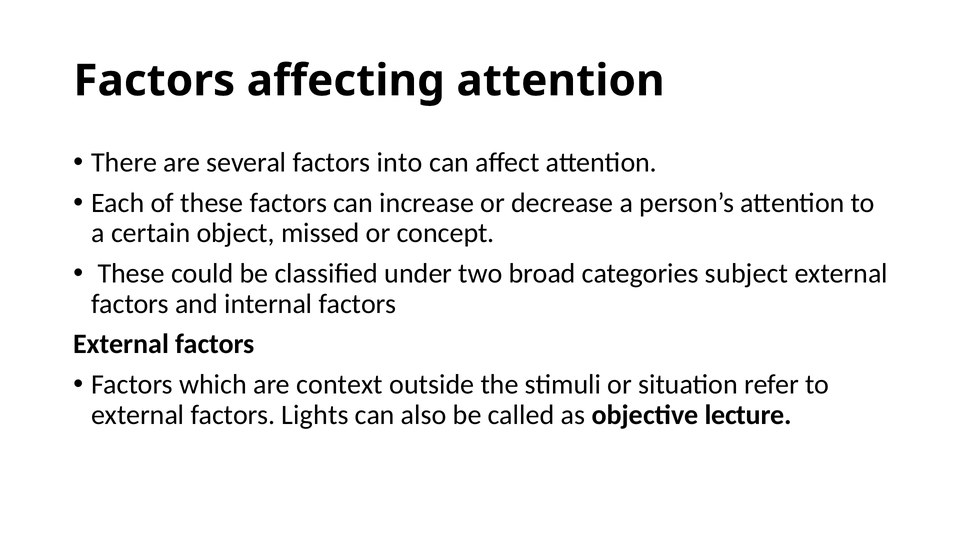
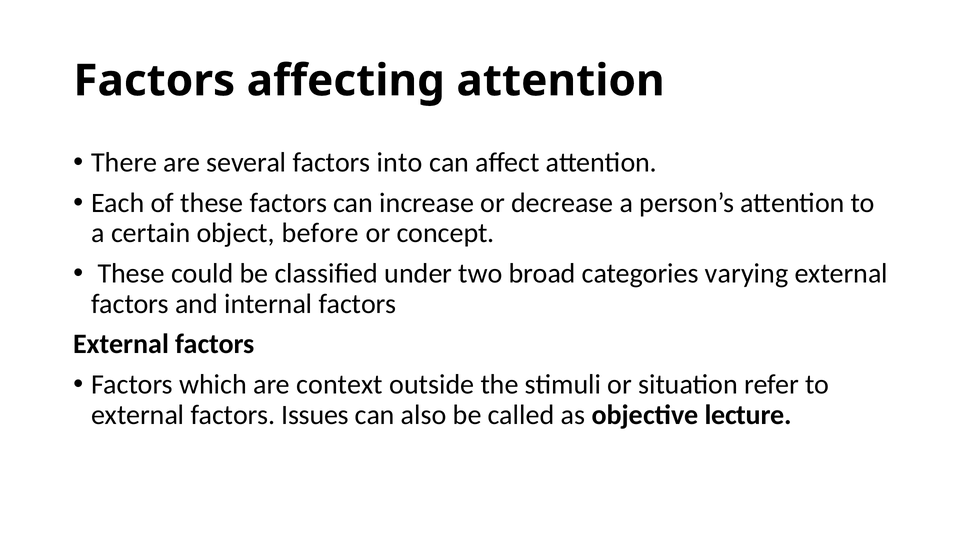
missed: missed -> before (320, 233)
subject: subject -> varying (747, 274)
Lights: Lights -> Issues (315, 415)
